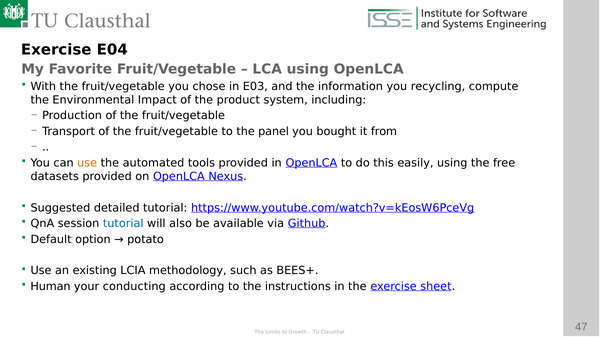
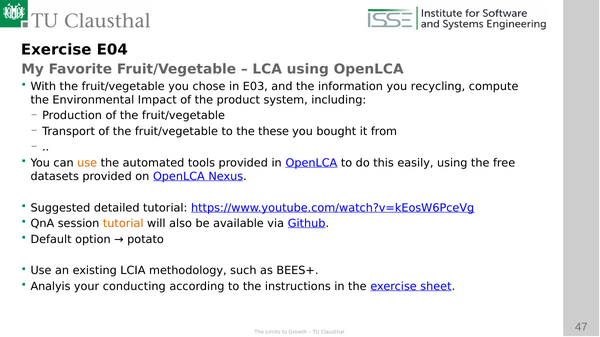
panel: panel -> these (274, 132)
tutorial colour: blue -> orange (123, 224)
Human: Human -> Analyis (51, 287)
